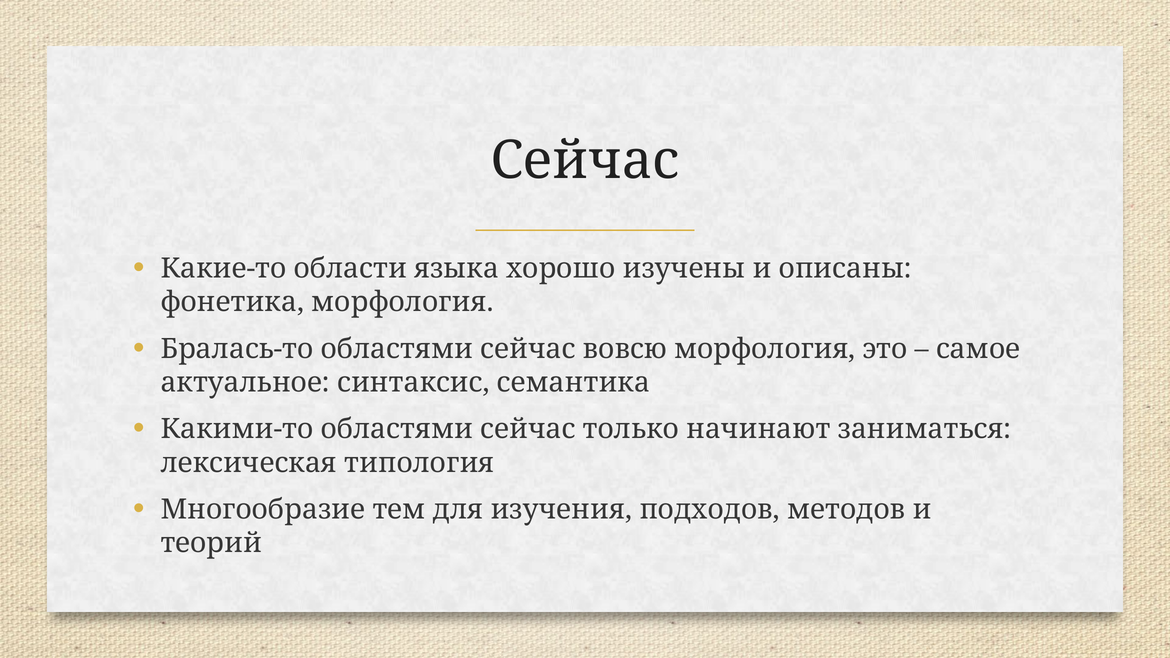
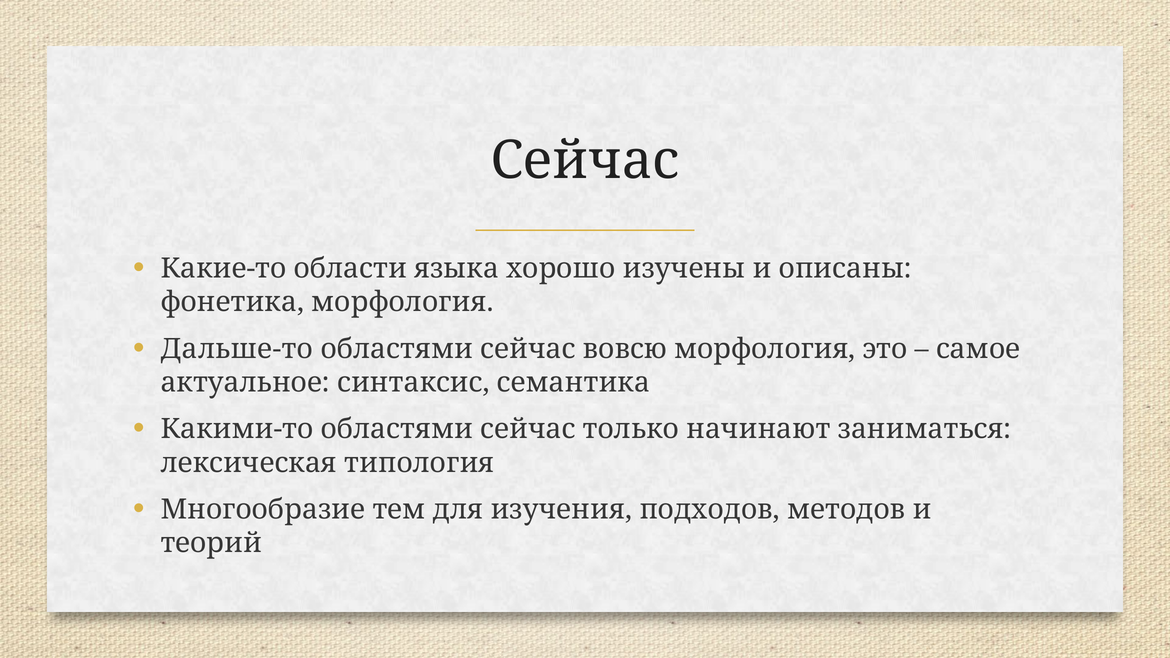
Бралась-то: Бралась-то -> Дальше-то (237, 349)
